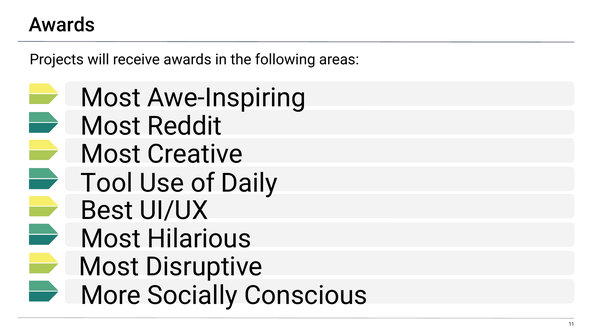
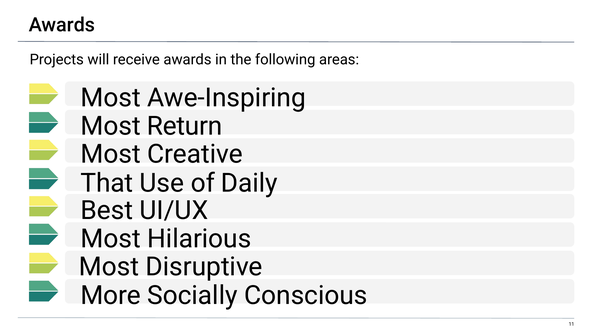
Reddit: Reddit -> Return (185, 126)
Tool: Tool -> That (107, 183)
